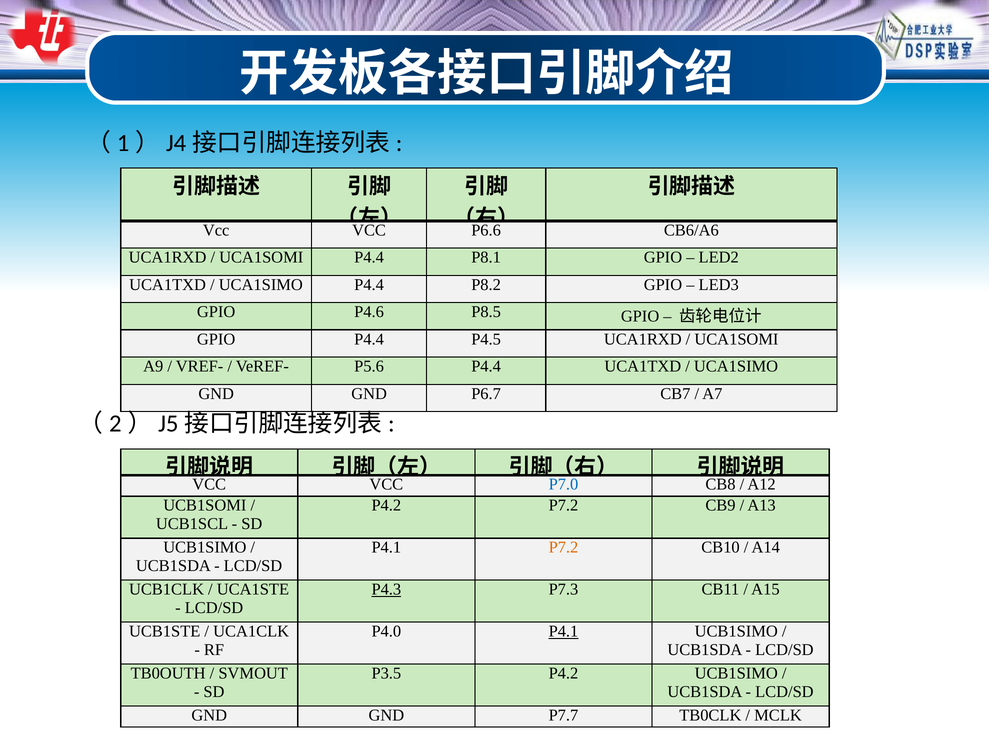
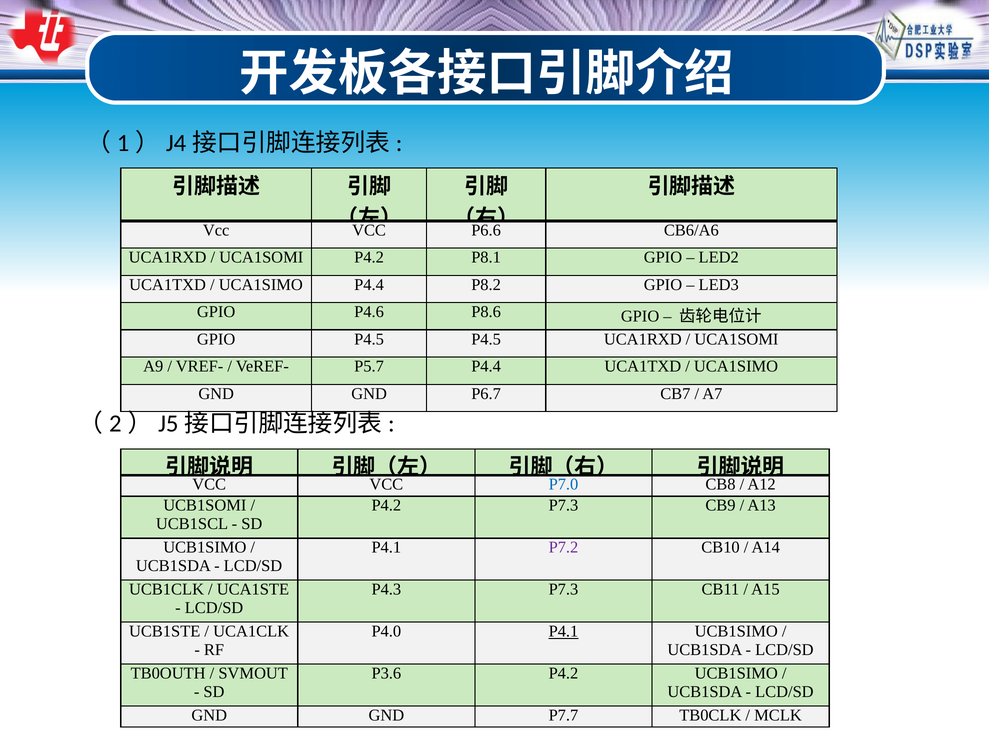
UCA1SOMI P4.4: P4.4 -> P4.2 (369, 257)
P8.5: P8.5 -> P8.6 (486, 312)
GPIO P4.4: P4.4 -> P4.5 (369, 339)
P5.6: P5.6 -> P5.7 (369, 366)
P4.2 P7.2: P7.2 -> P7.3 (563, 505)
P7.2 colour: orange -> purple (563, 547)
P4.3 underline: present -> none (386, 589)
P3.5: P3.5 -> P3.6 (386, 673)
